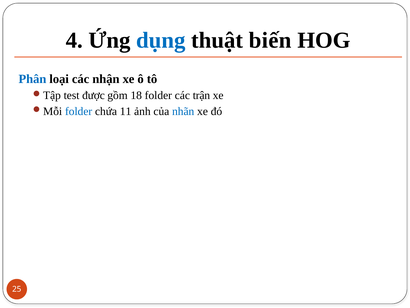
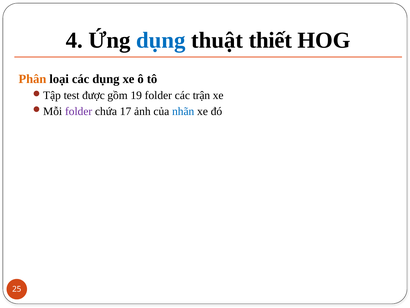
biến: biến -> thiết (270, 40)
Phân colour: blue -> orange (32, 79)
các nhận: nhận -> dụng (106, 79)
18: 18 -> 19 (136, 95)
folder colour: blue -> purple (79, 111)
11: 11 -> 17 (126, 111)
